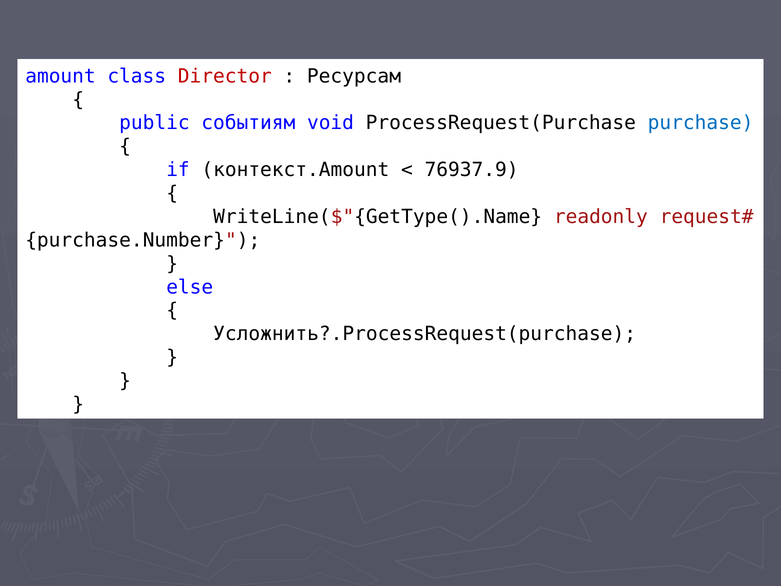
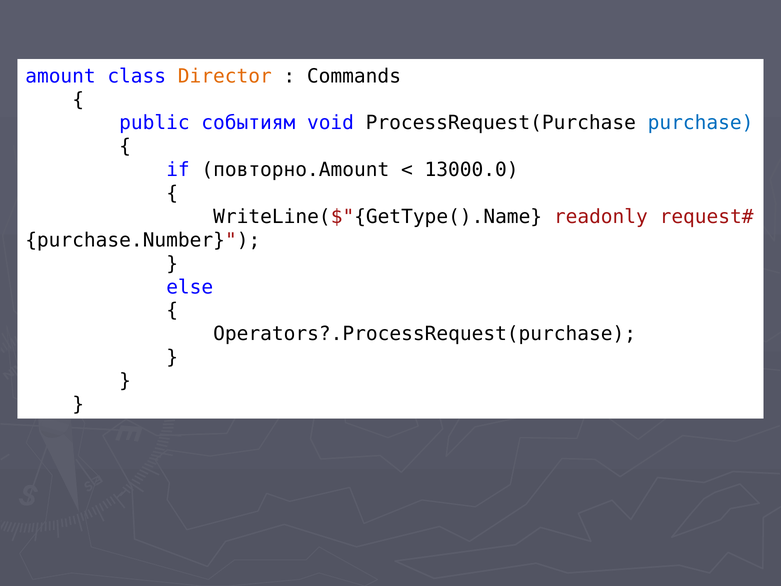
Director colour: red -> orange (225, 76)
Ресурсам: Ресурсам -> Commands (354, 76)
контекст.Amount: контекст.Amount -> повторно.Amount (295, 170)
76937.9: 76937.9 -> 13000.0 (472, 170)
Усложнить?.ProcessRequest(purchase: Усложнить?.ProcessRequest(purchase -> Operators?.ProcessRequest(purchase (425, 334)
